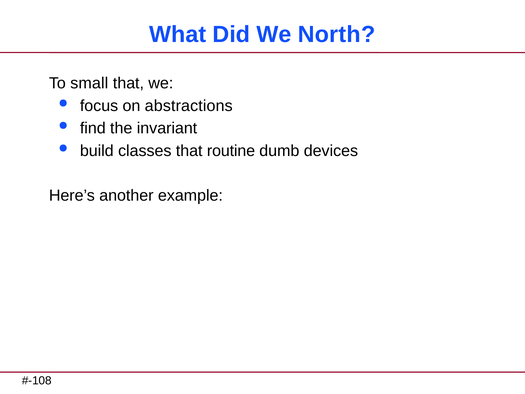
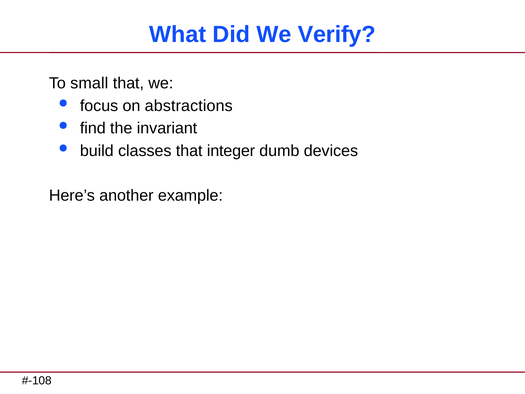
North: North -> Verify (337, 34)
routine: routine -> integer (231, 151)
